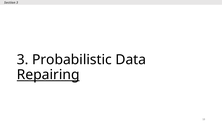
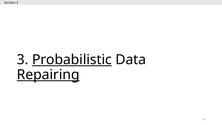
Probabilistic underline: none -> present (72, 60)
